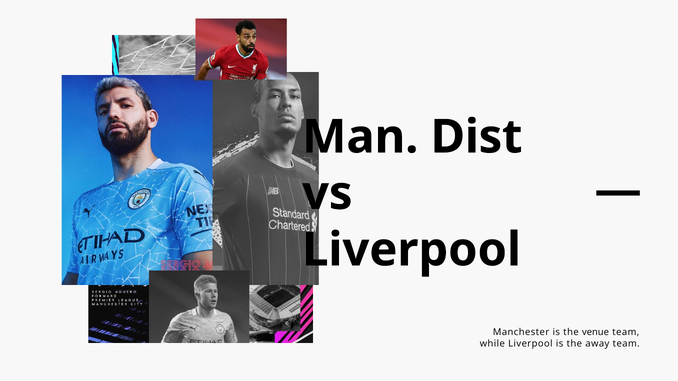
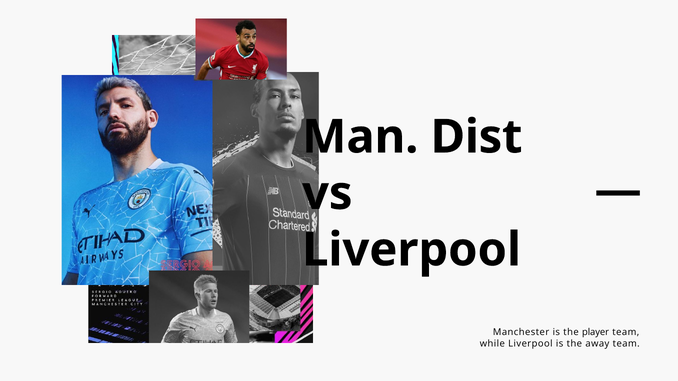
venue: venue -> player (596, 333)
